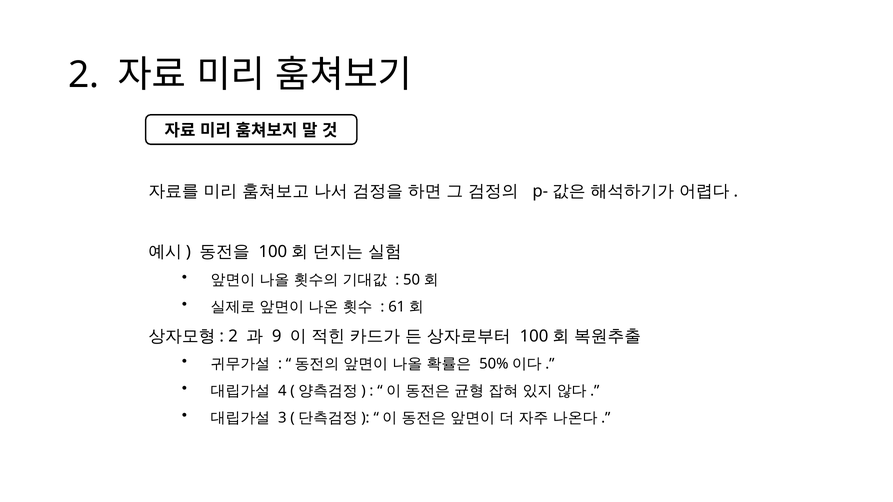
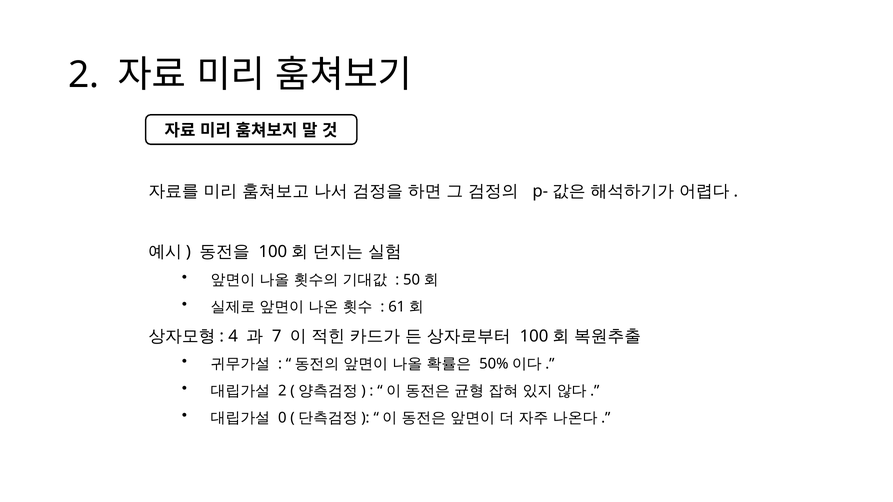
2: 2 -> 4 (233, 336)
9: 9 -> 7 (277, 336)
4: 4 -> 2 (282, 391)
3: 3 -> 0 (282, 418)
